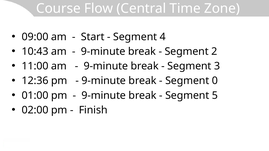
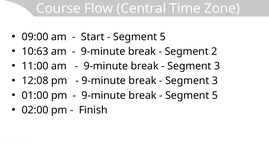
4: 4 -> 5 (163, 37)
10:43: 10:43 -> 10:63 (35, 52)
12:36: 12:36 -> 12:08 (35, 81)
0: 0 -> 3 (215, 81)
